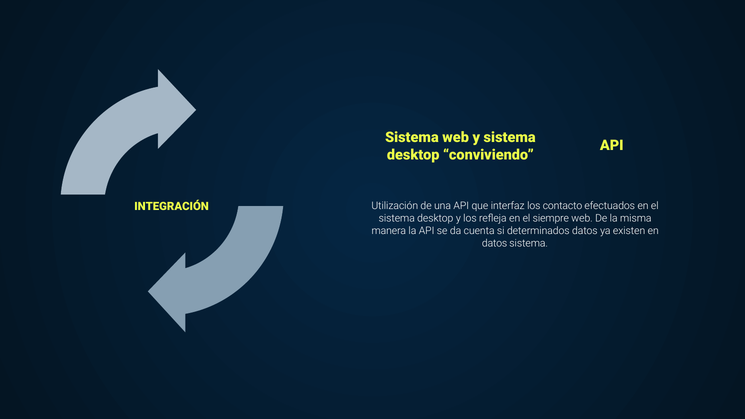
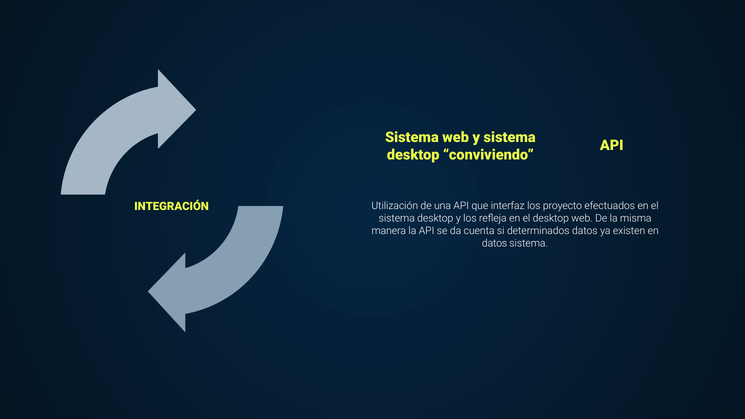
contacto: contacto -> proyecto (562, 206)
el siempre: siempre -> desktop (551, 218)
